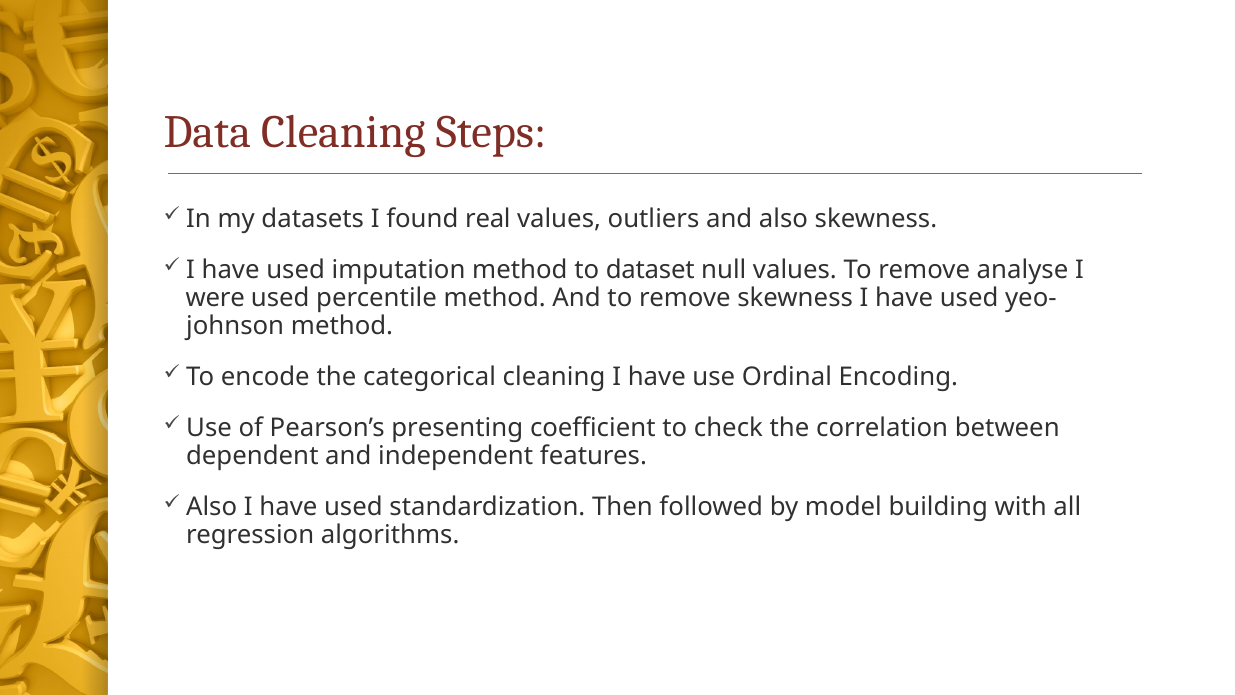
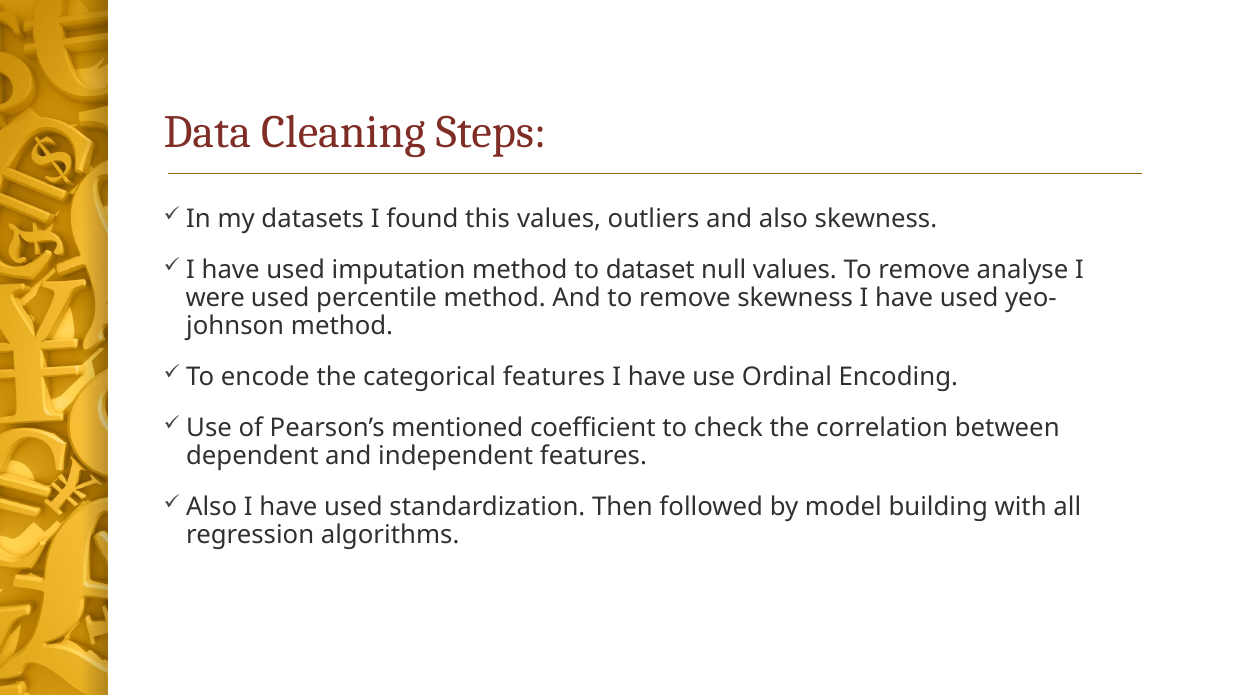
real: real -> this (488, 219)
categorical cleaning: cleaning -> features (554, 377)
presenting: presenting -> mentioned (457, 428)
